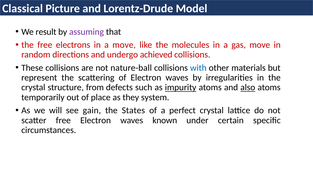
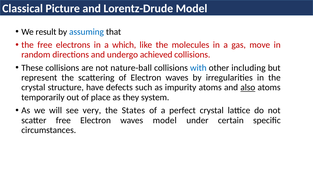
assuming colour: purple -> blue (87, 32)
a move: move -> which (124, 45)
materials: materials -> including (248, 68)
from: from -> have (95, 88)
impurity underline: present -> none (181, 88)
gain: gain -> very (92, 110)
waves known: known -> model (165, 120)
